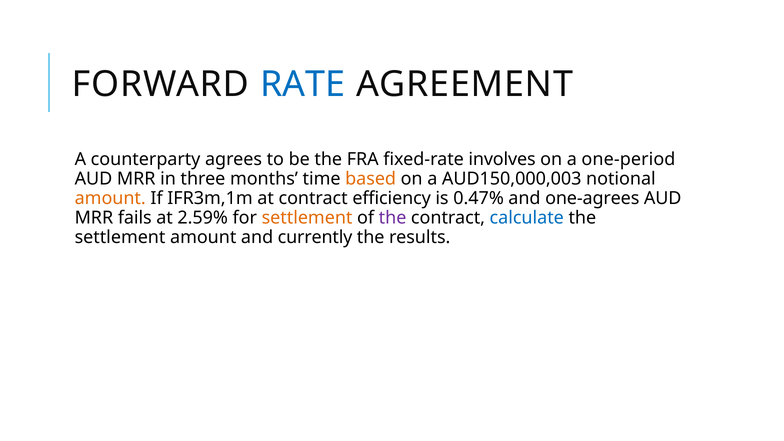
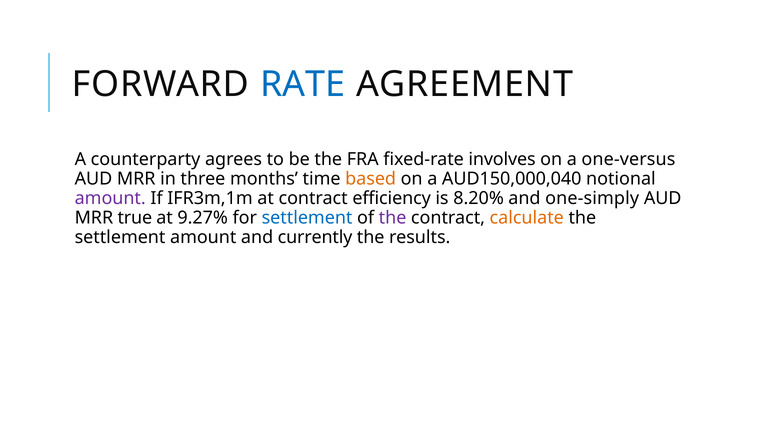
one-period: one-period -> one-versus (628, 160)
AUD150,000,003: AUD150,000,003 -> AUD150,000,040 (512, 179)
amount colour: orange -> purple (110, 198)
0.47%: 0.47% -> 8.20% (479, 198)
one-agrees: one-agrees -> one-simply (592, 198)
fails: fails -> true (135, 218)
2.59%: 2.59% -> 9.27% (203, 218)
settlement colour: orange -> blue (307, 218)
calculate colour: blue -> orange (527, 218)
